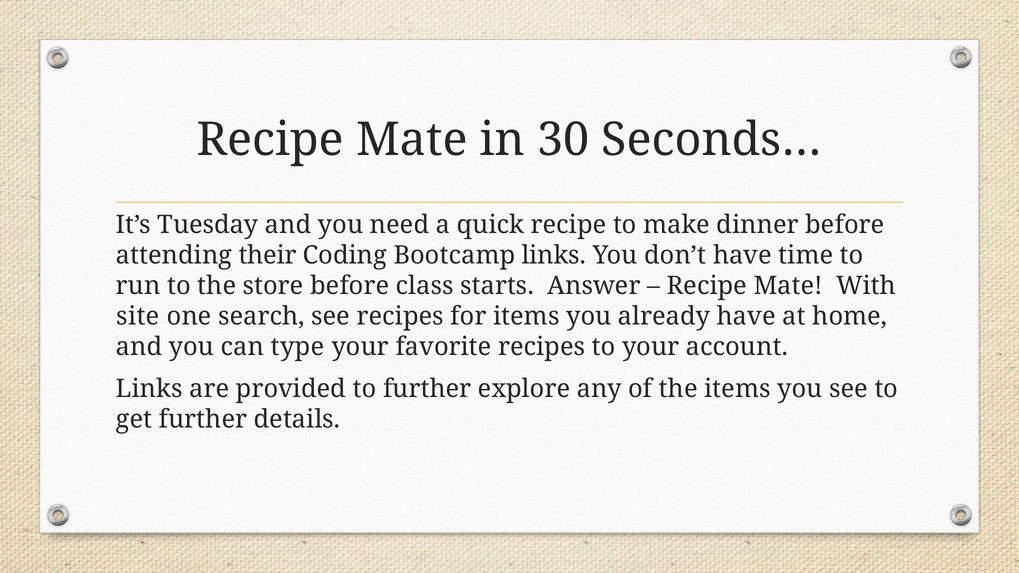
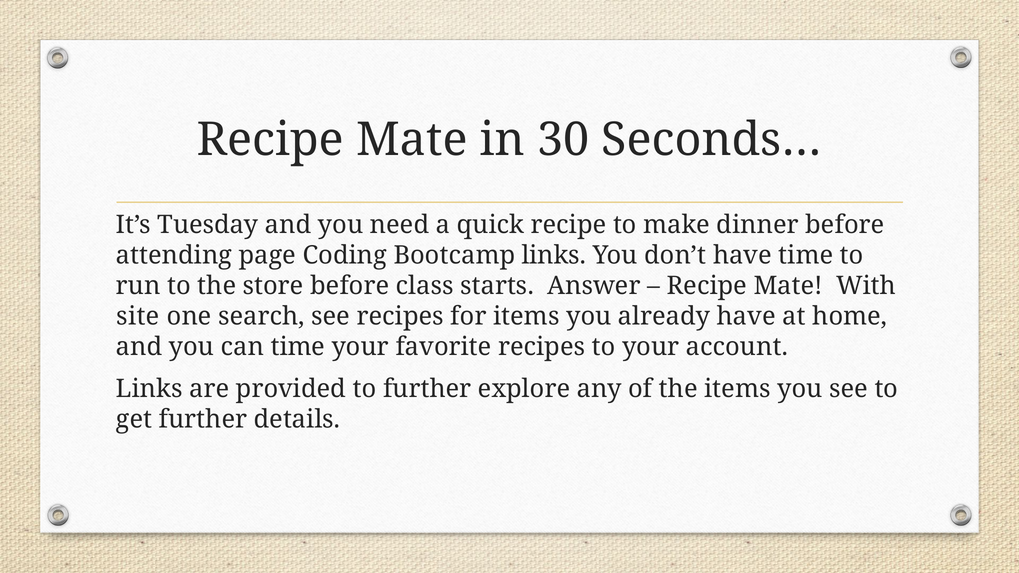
their: their -> page (267, 255)
can type: type -> time (298, 347)
